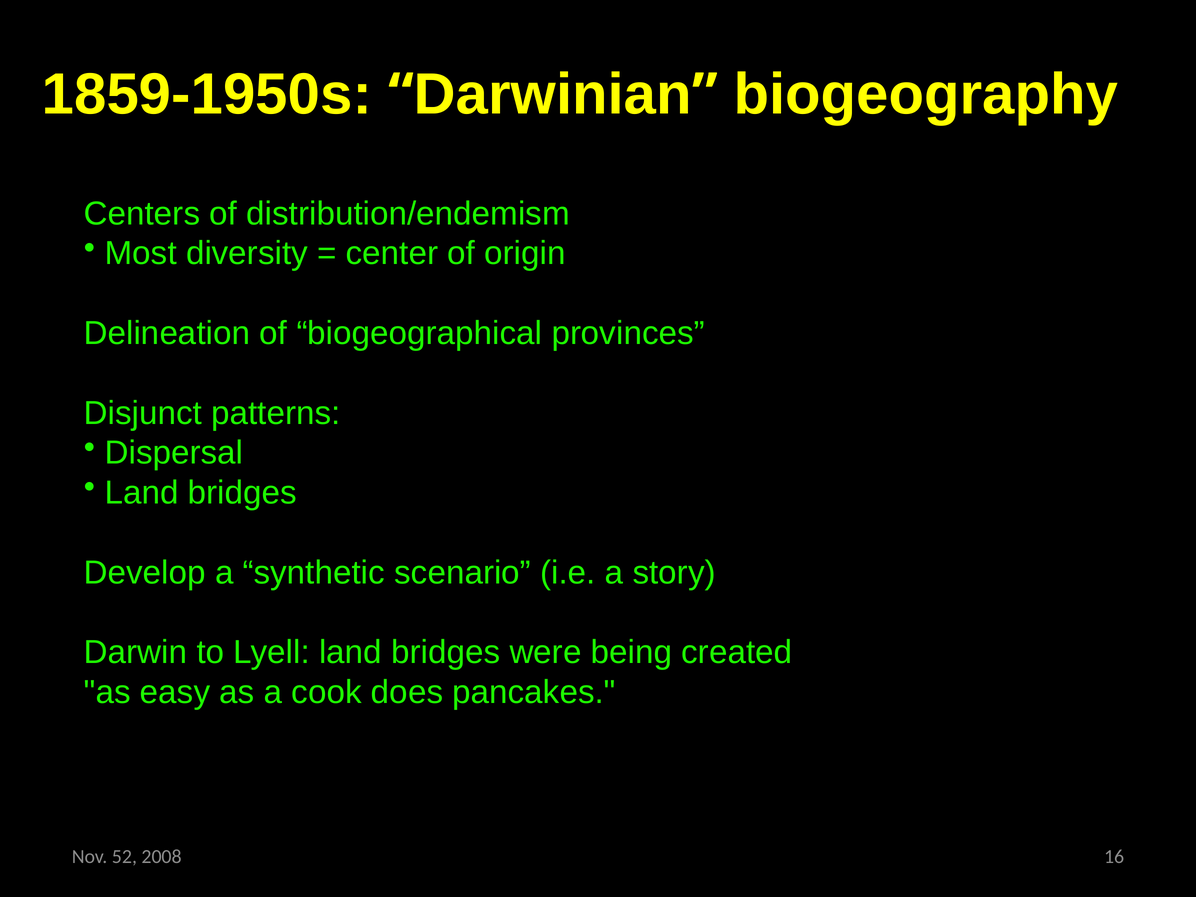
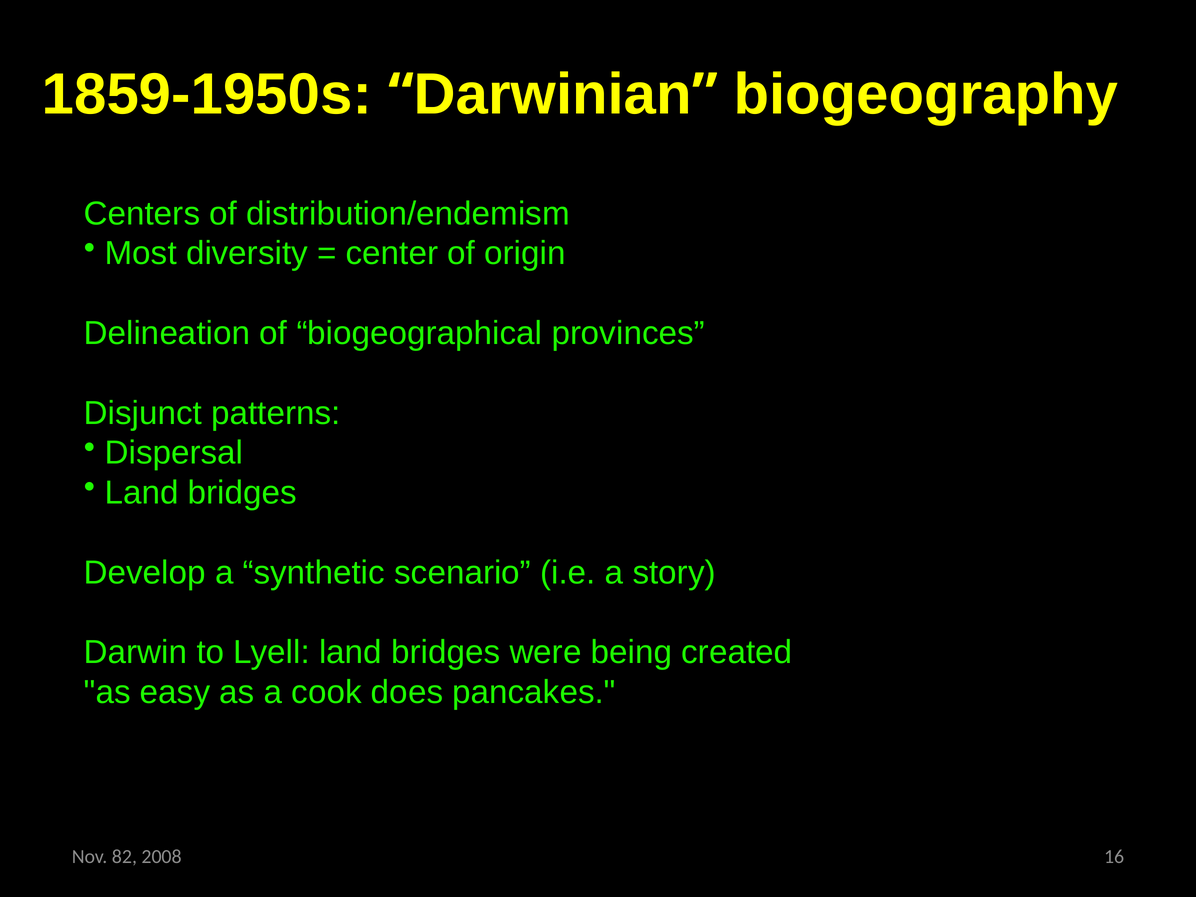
52: 52 -> 82 (124, 857)
